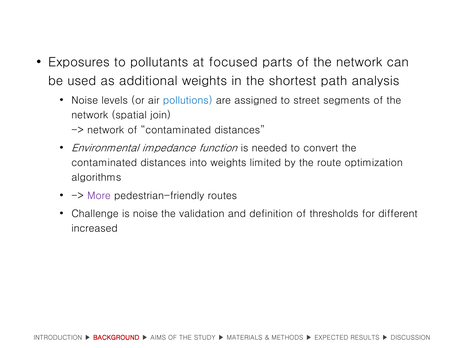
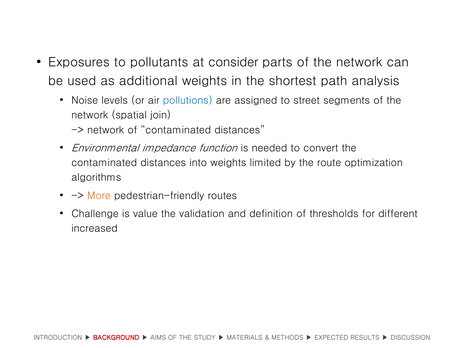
focused: focused -> consider (233, 62)
More colour: purple -> orange (99, 196)
is noise: noise -> value (145, 214)
